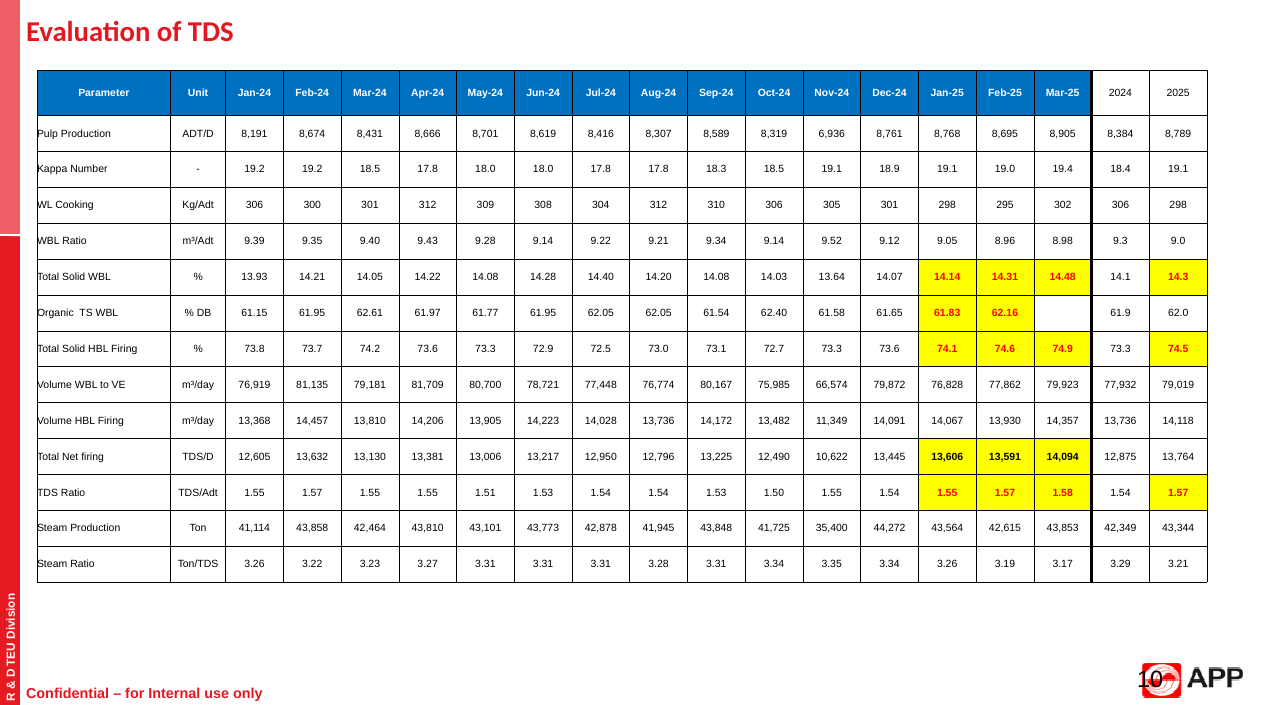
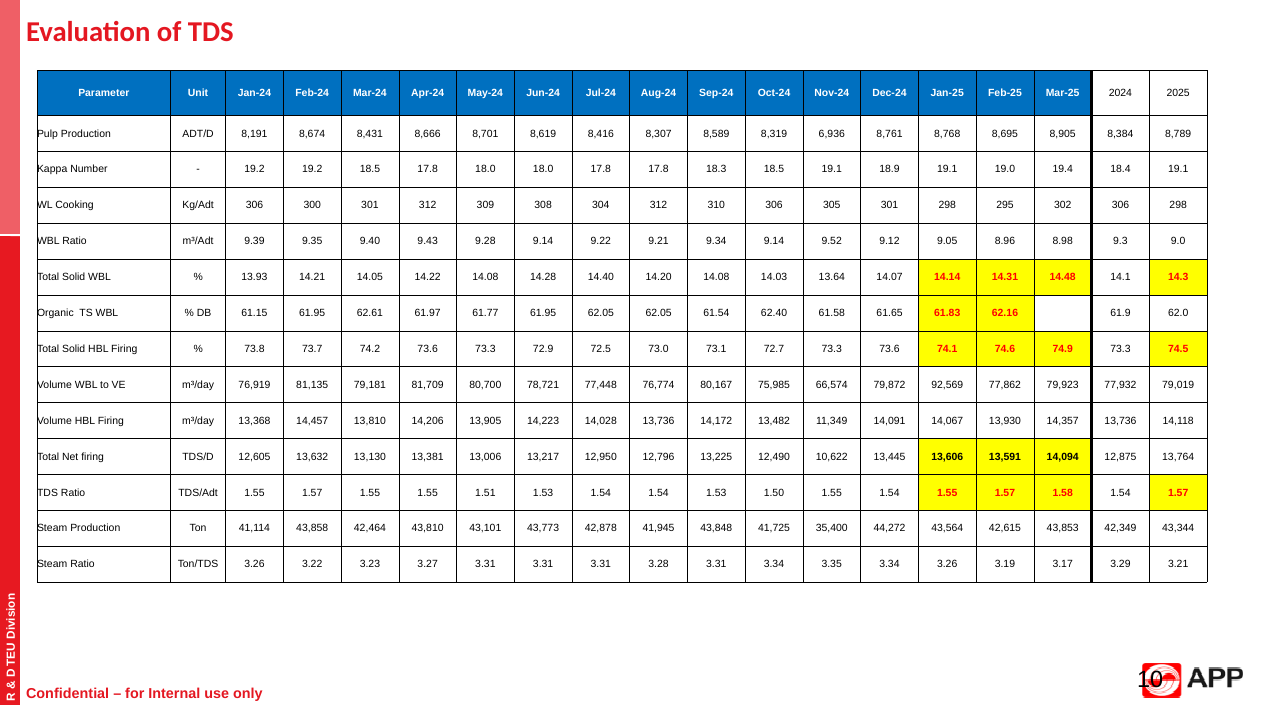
76,828: 76,828 -> 92,569 (947, 385)
